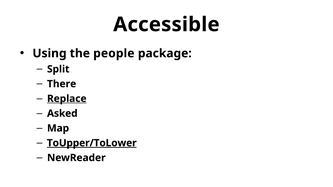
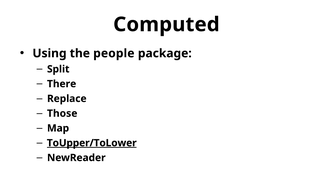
Accessible: Accessible -> Computed (166, 25)
Replace underline: present -> none (67, 99)
Asked: Asked -> Those (62, 114)
